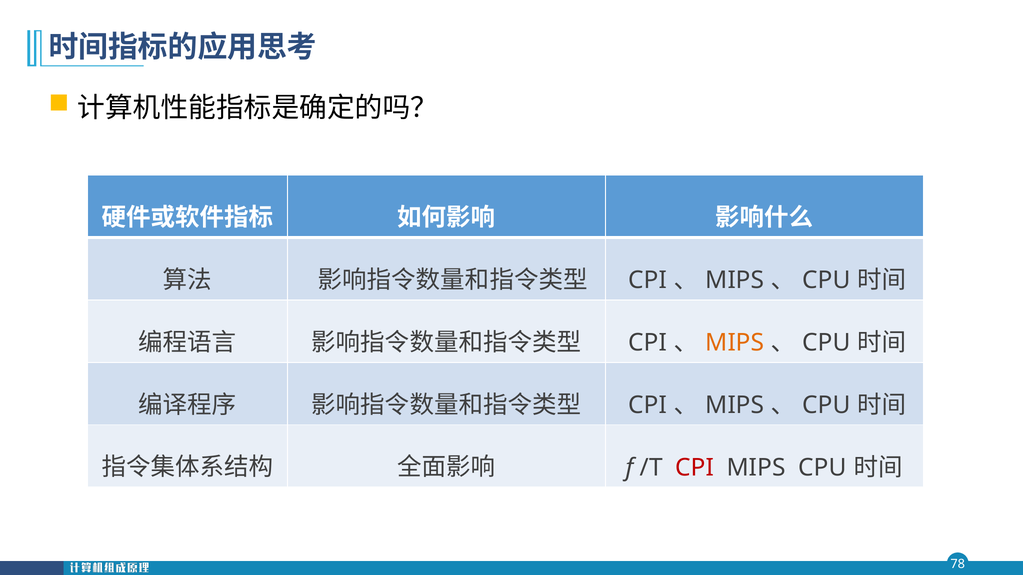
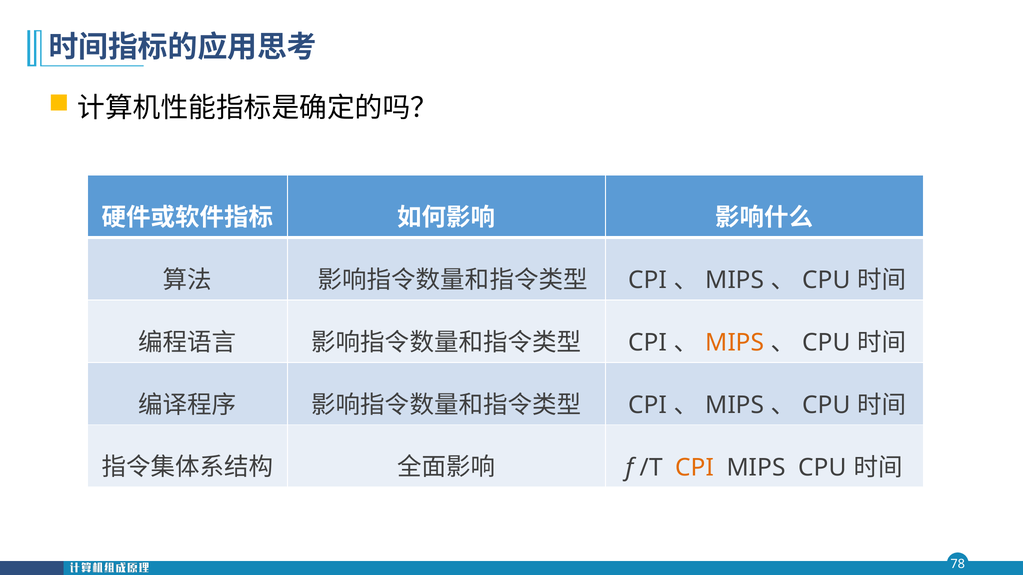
CPI colour: red -> orange (695, 468)
